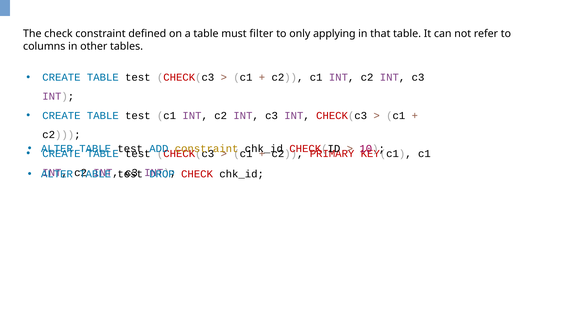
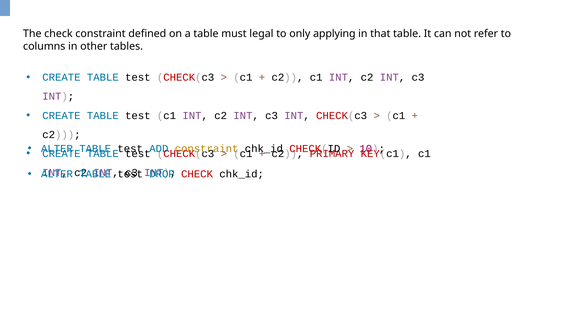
filter: filter -> legal (261, 34)
